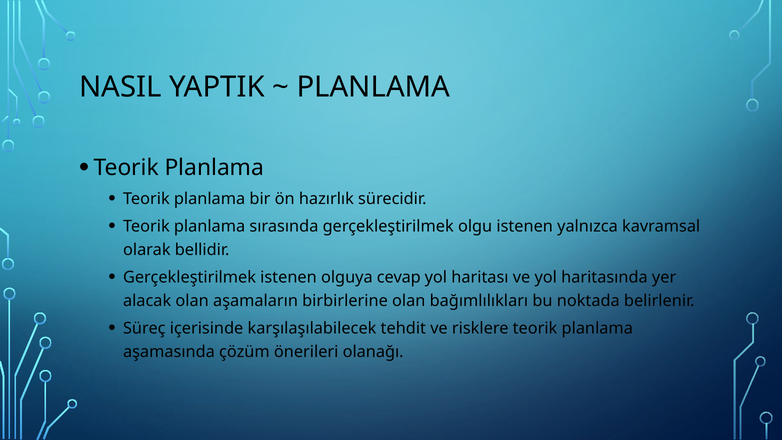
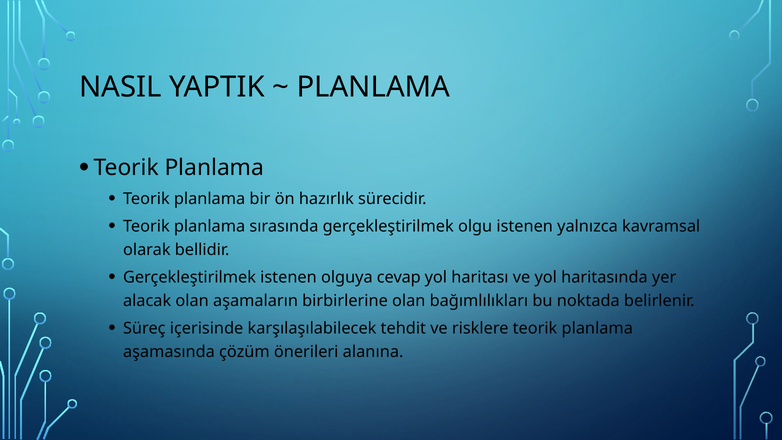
olanağı: olanağı -> alanına (373, 352)
